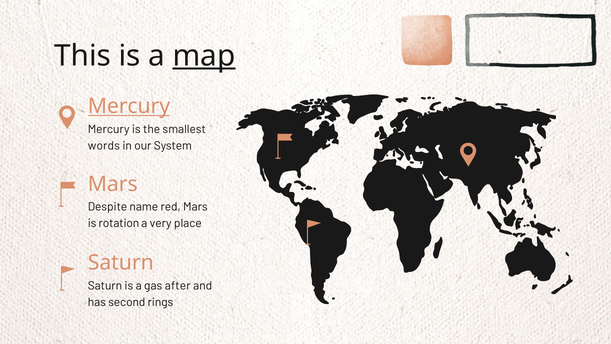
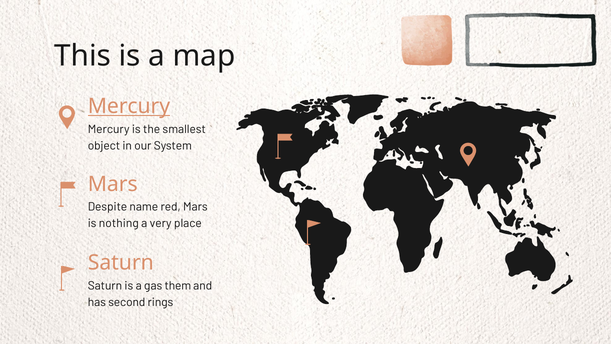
map underline: present -> none (204, 56)
words: words -> object (104, 146)
rotation: rotation -> nothing (119, 223)
after: after -> them (178, 286)
